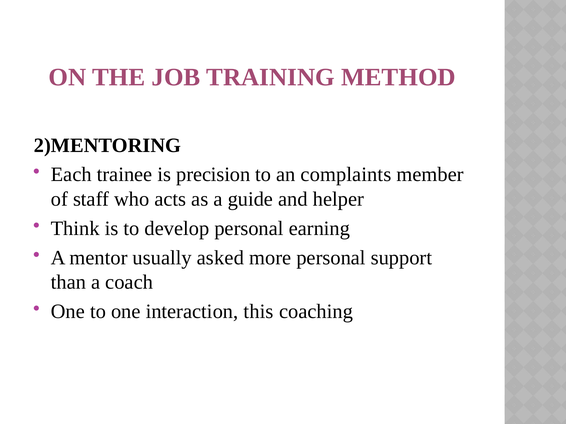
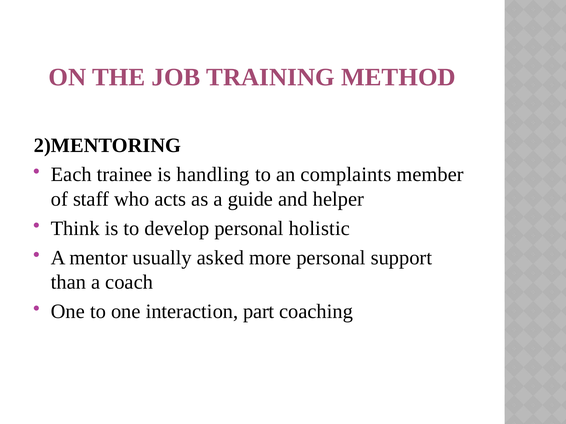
precision: precision -> handling (213, 175)
earning: earning -> holistic (319, 229)
this: this -> part (259, 312)
